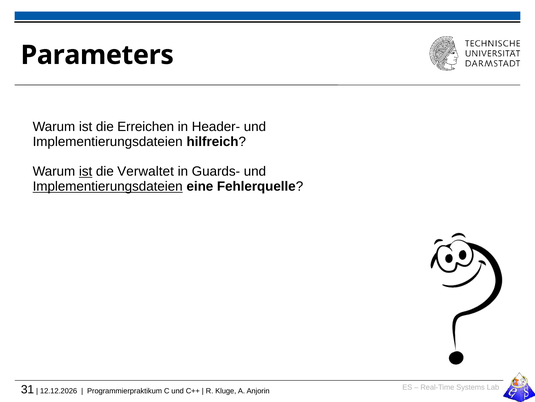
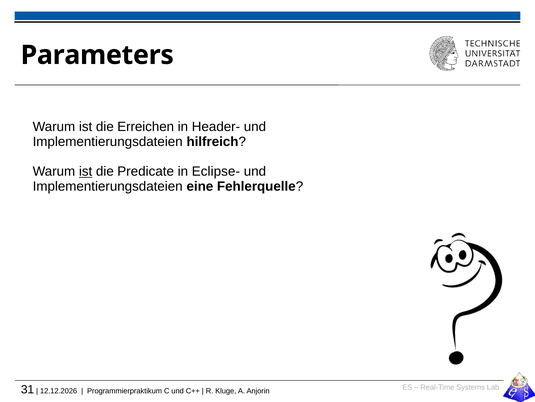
Verwaltet: Verwaltet -> Predicate (146, 171)
Guards-: Guards- -> Eclipse- (216, 171)
Implementierungsdateien underline: present -> none (108, 186)
